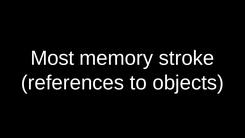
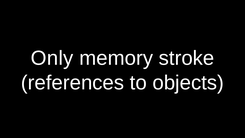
Most: Most -> Only (52, 58)
